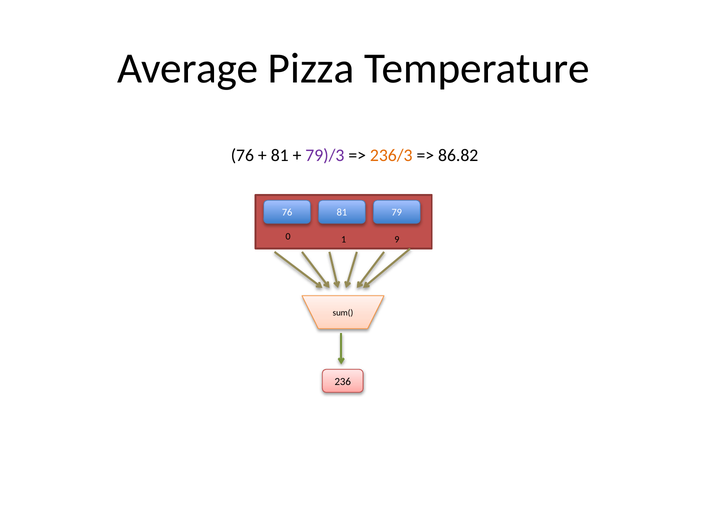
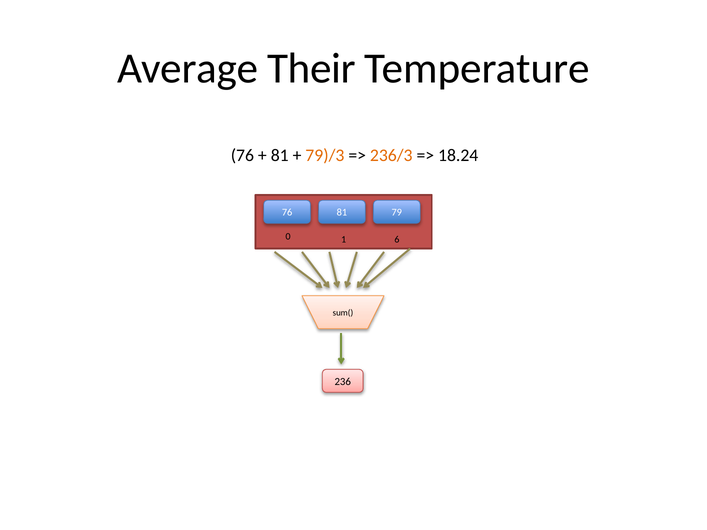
Pizza: Pizza -> Their (312, 68)
79)/3 colour: purple -> orange (325, 156)
86.82: 86.82 -> 18.24 (458, 156)
9: 9 -> 6 (397, 240)
